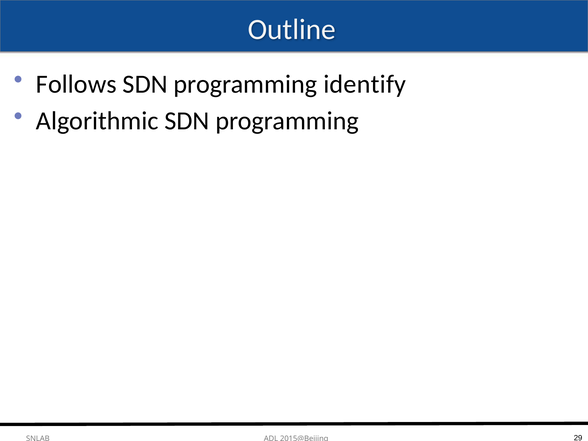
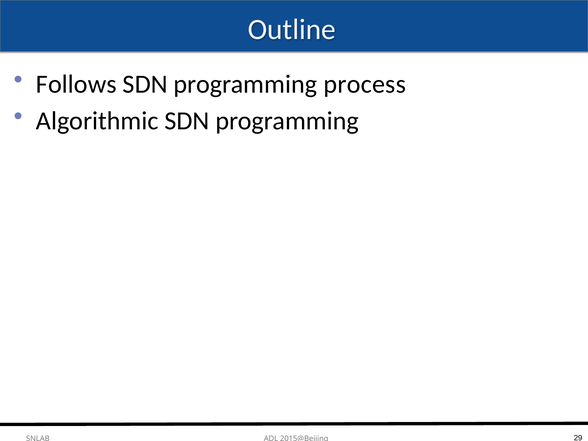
identify: identify -> process (365, 84)
